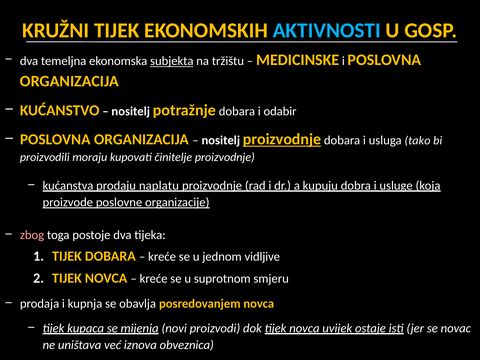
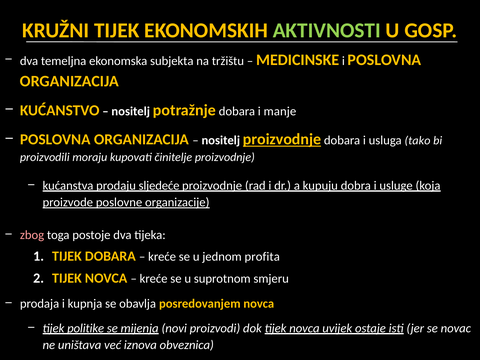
AKTIVNOSTI colour: light blue -> light green (327, 31)
subjekta underline: present -> none (172, 61)
odabir: odabir -> manje (280, 111)
naplatu: naplatu -> sljedeće (159, 186)
vidljive: vidljive -> profita (262, 257)
kupaca: kupaca -> politike (86, 328)
